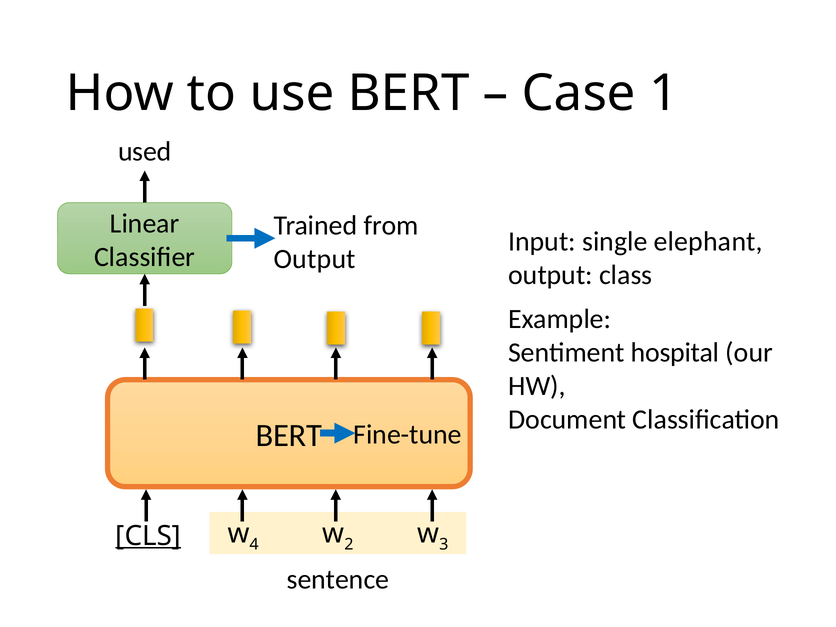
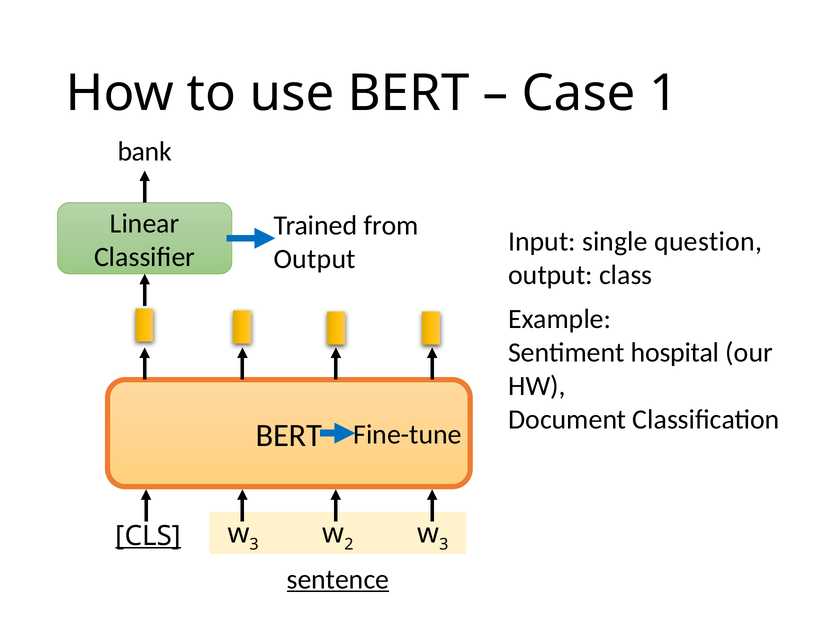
used: used -> bank (145, 152)
elephant: elephant -> question (708, 241)
4: 4 -> 3 (254, 544)
sentence underline: none -> present (338, 579)
